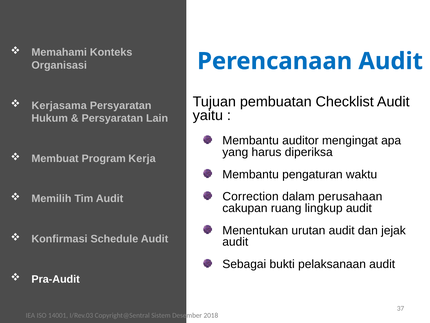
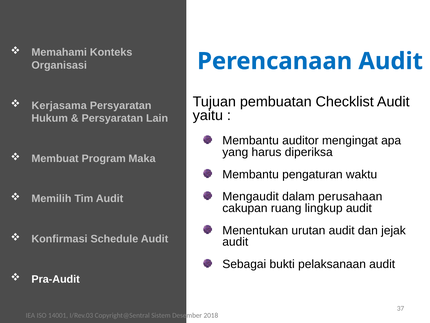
Kerja: Kerja -> Maka (142, 158)
Correction: Correction -> Mengaudit (251, 196)
